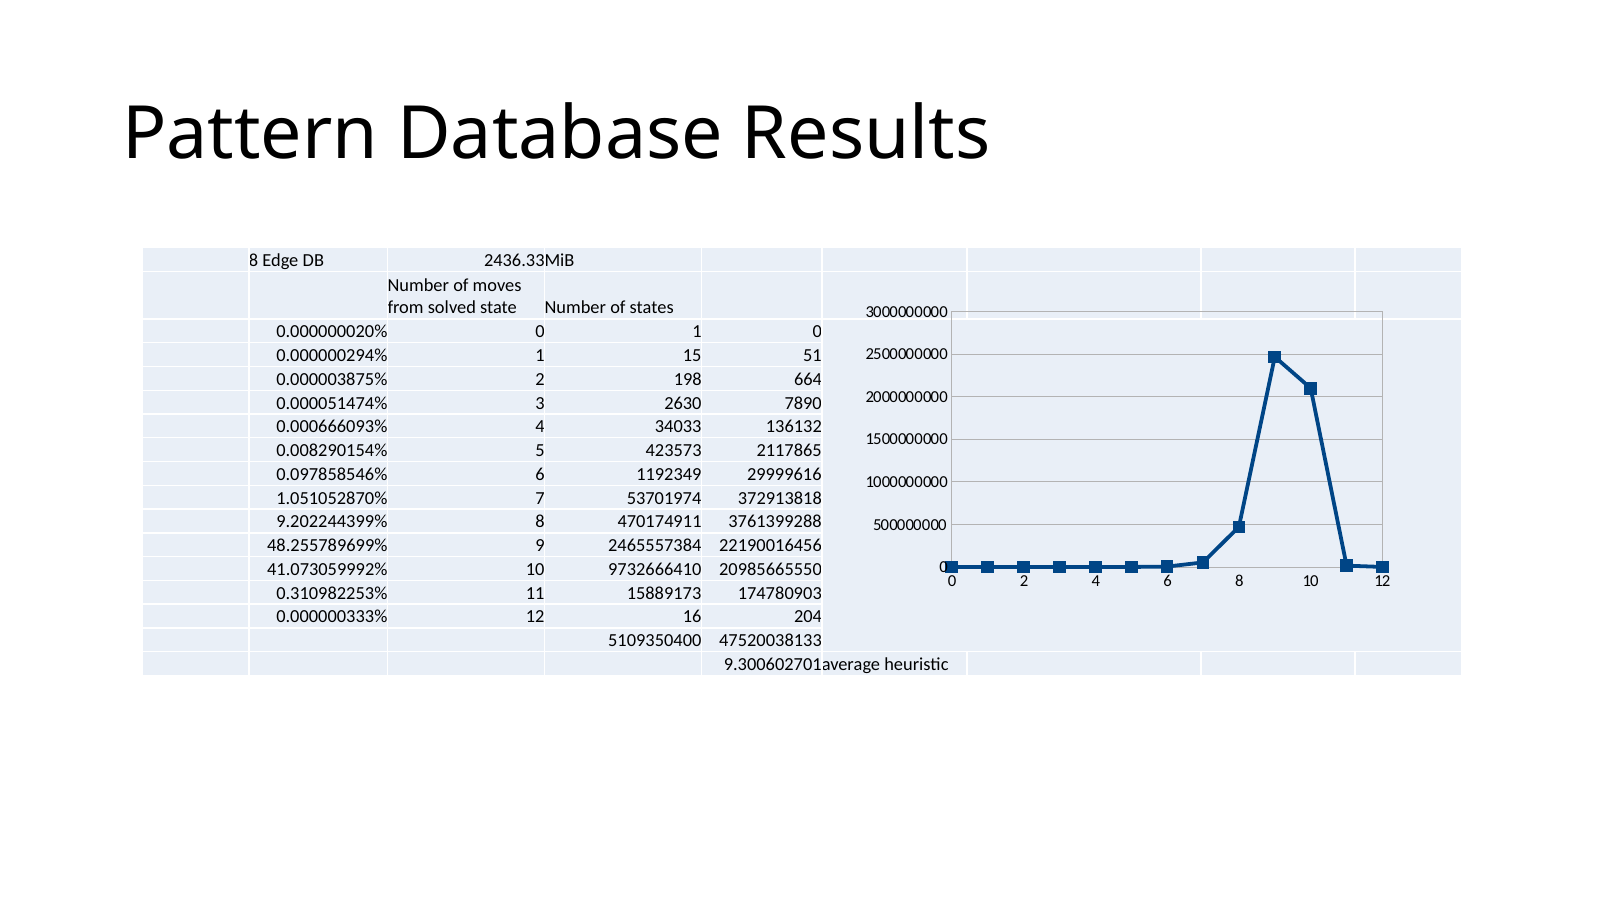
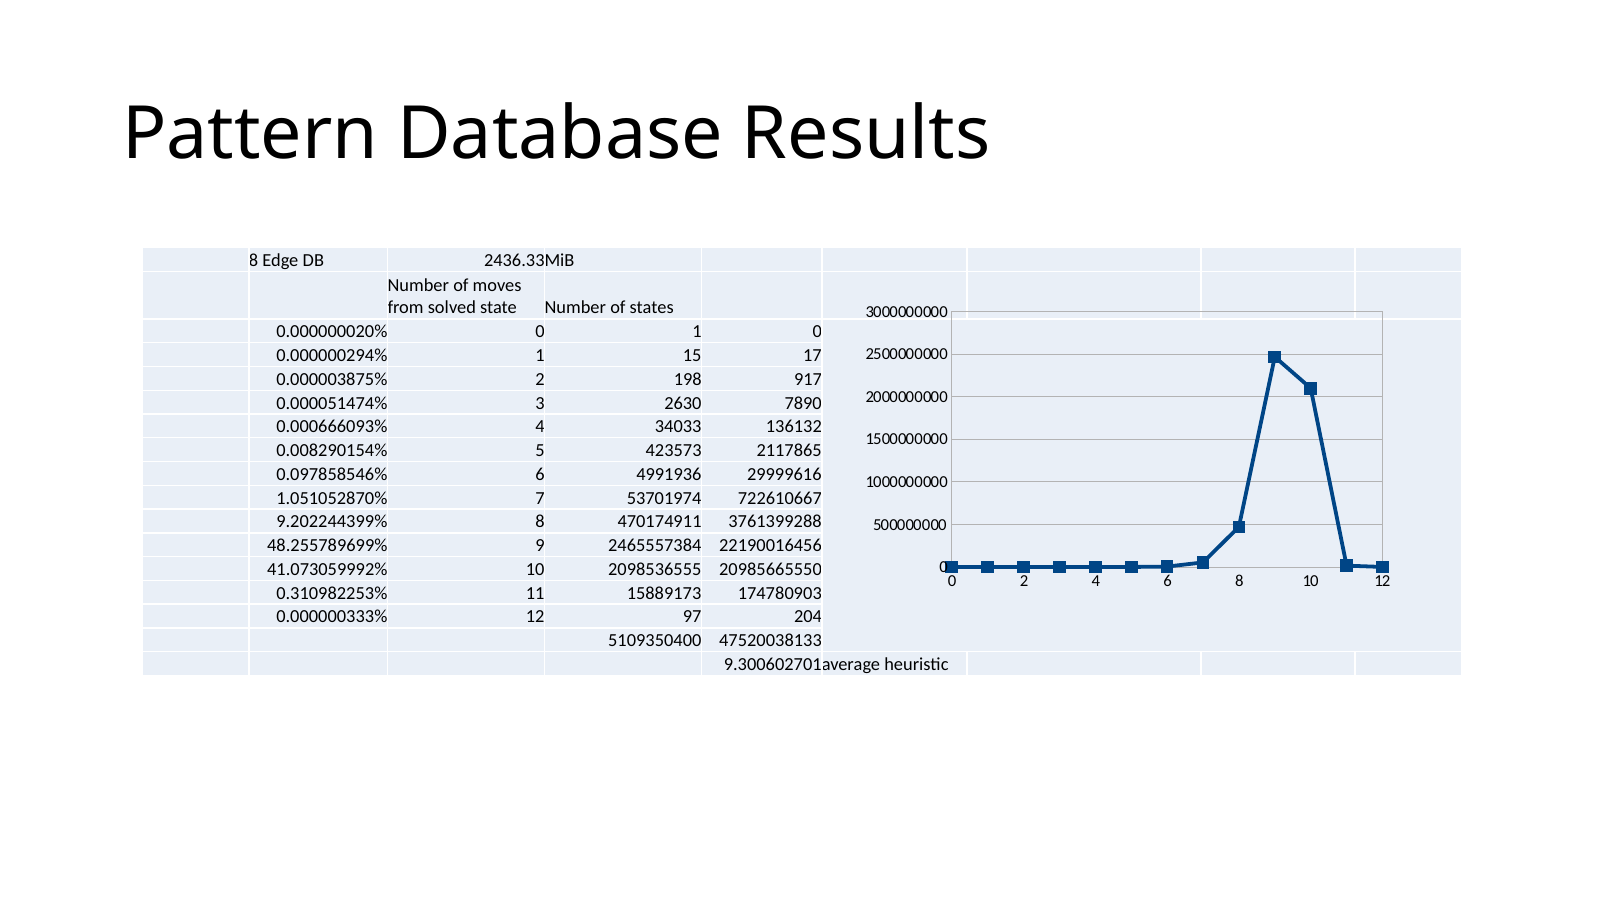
51: 51 -> 17 (812, 355)
664: 664 -> 917 (808, 379)
1192349: 1192349 -> 4991936 (669, 474)
372913818: 372913818 -> 722610667 (780, 498)
9732666410: 9732666410 -> 2098536555 (655, 569)
16: 16 -> 97 (692, 617)
